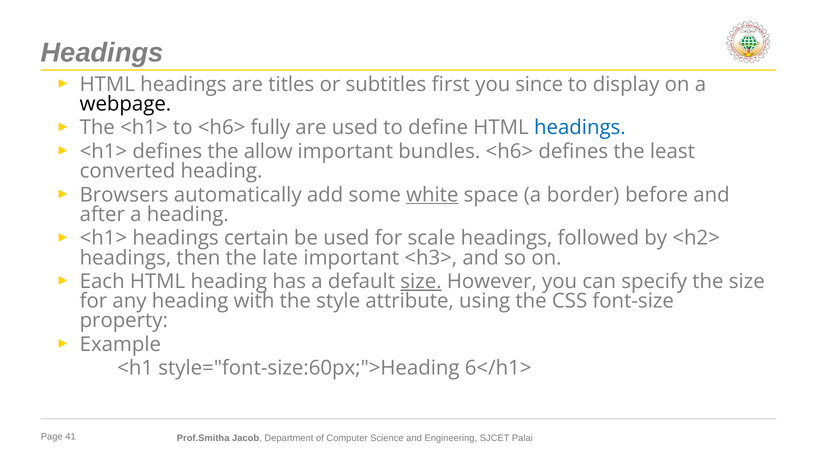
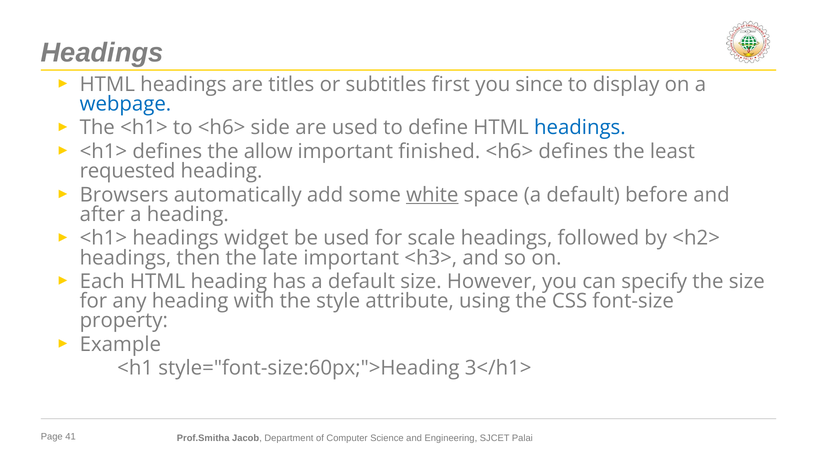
webpage colour: black -> blue (125, 104)
fully: fully -> side (270, 128)
bundles: bundles -> finished (439, 151)
converted: converted -> requested (128, 171)
space a border: border -> default (583, 195)
certain: certain -> widget (256, 238)
size underline: present -> none (421, 281)
6</h1>: 6</h1> -> 3</h1> (498, 368)
